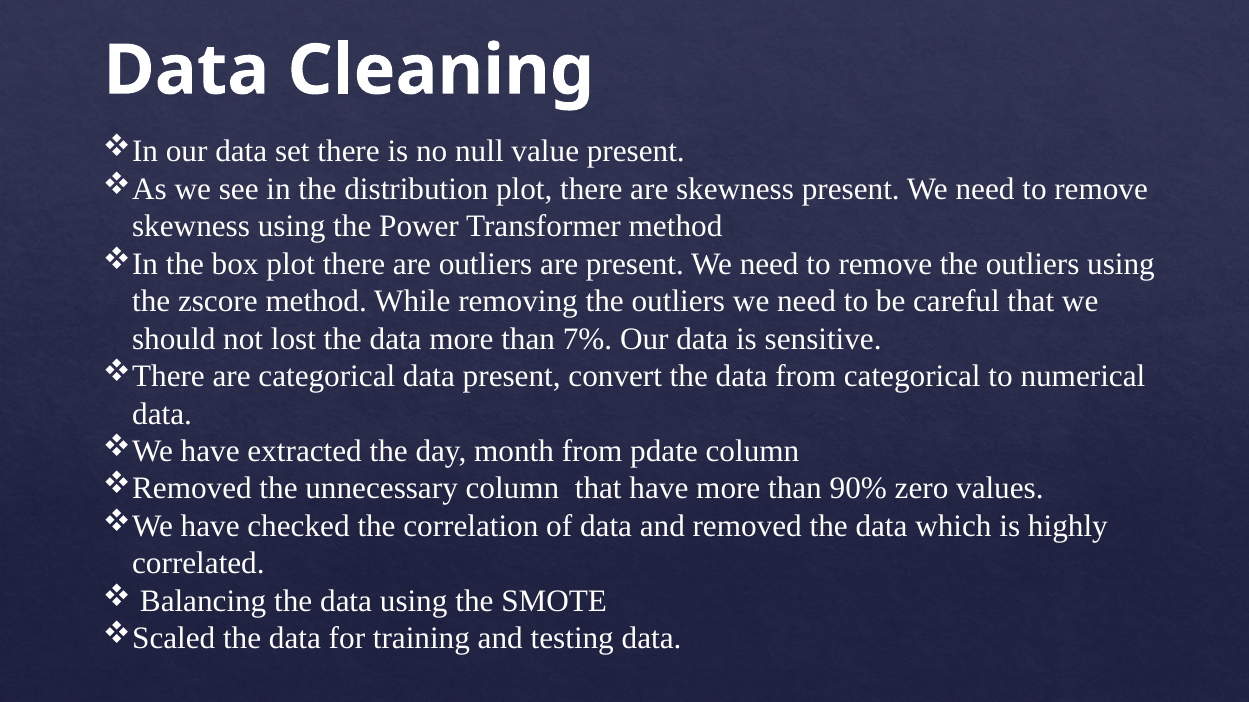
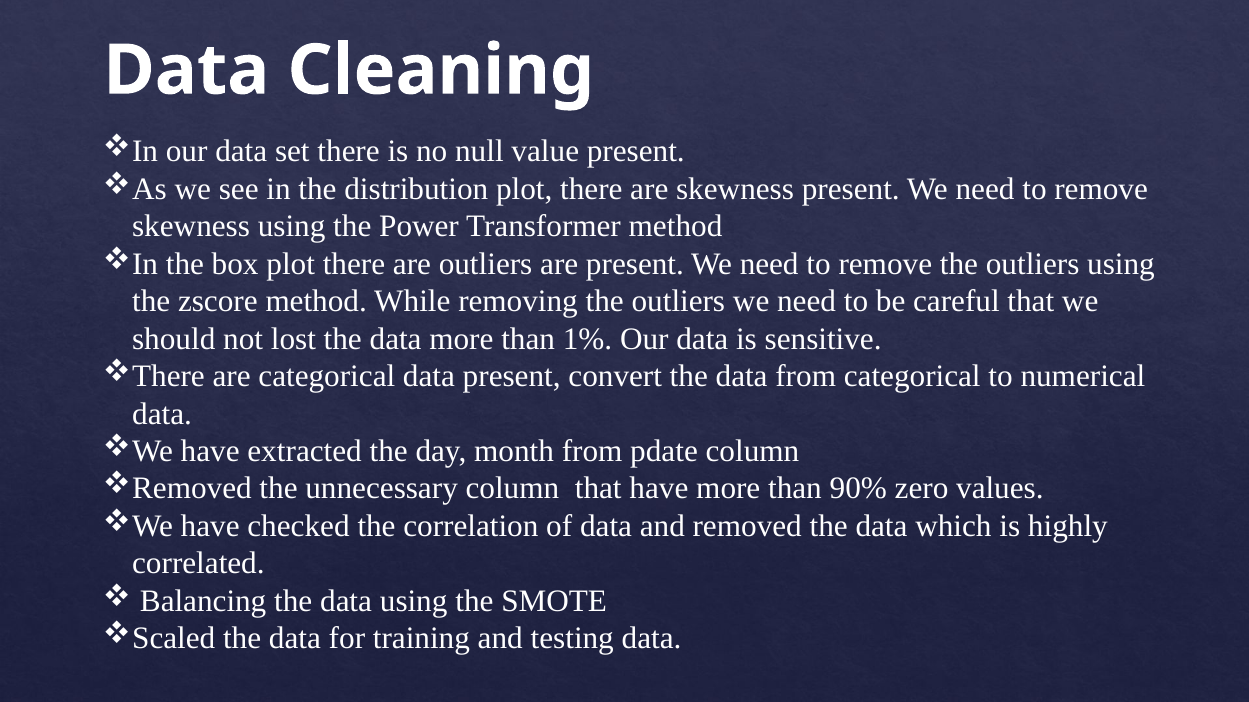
7%: 7% -> 1% (588, 339)
